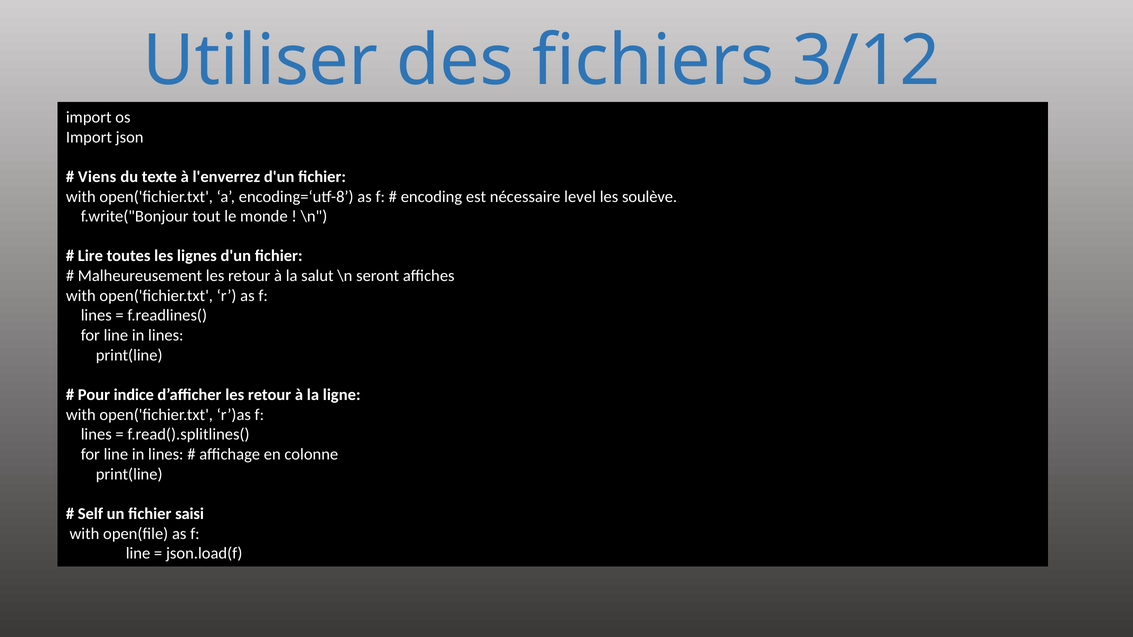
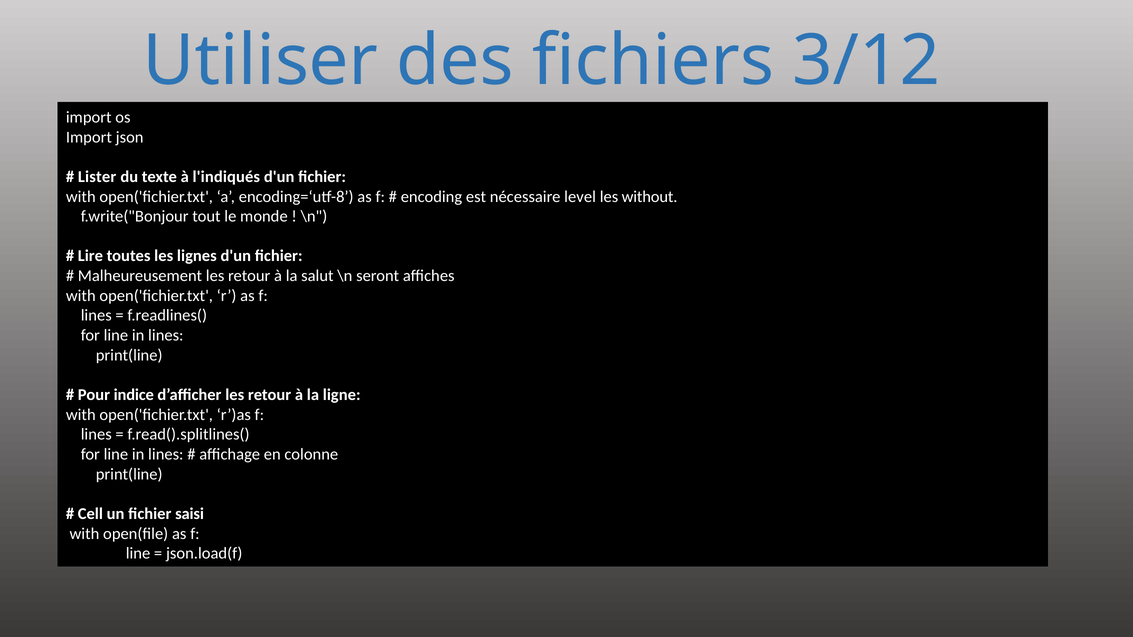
Viens: Viens -> Lister (97, 177)
l'enverrez: l'enverrez -> l'indiqués (226, 177)
soulève: soulève -> without (650, 197)
Self: Self -> Cell (90, 514)
